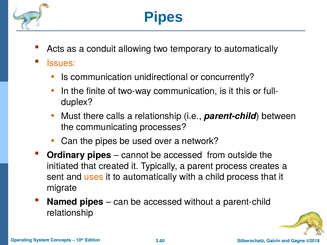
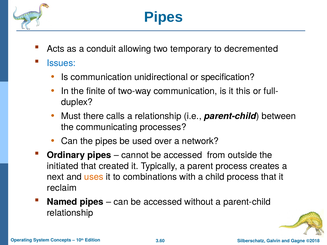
automatically: automatically -> decremented (251, 49)
Issues colour: orange -> blue (61, 63)
concurrently: concurrently -> specification (228, 77)
sent: sent -> next (55, 177)
it to automatically: automatically -> combinations (150, 177)
migrate: migrate -> reclaim (62, 188)
